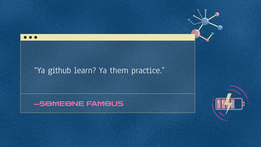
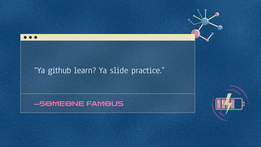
them: them -> slide (119, 70)
